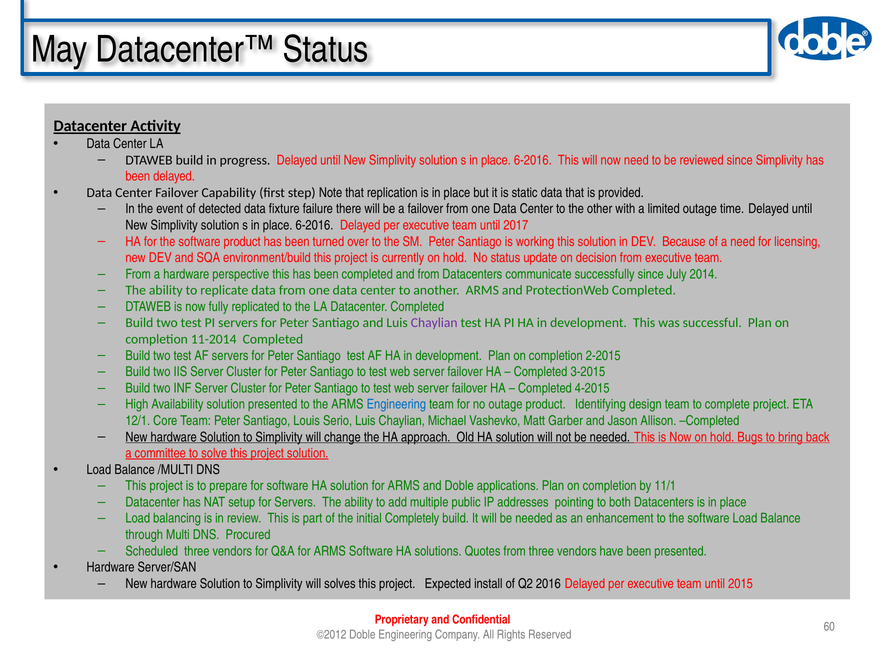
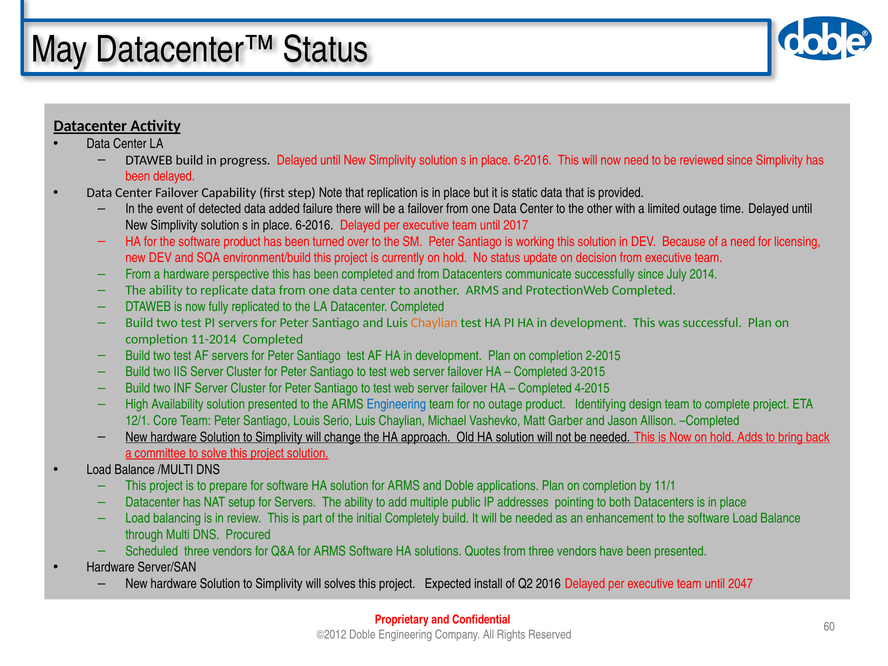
fixture: fixture -> added (284, 209)
Chaylian colour: purple -> orange (434, 323)
Bugs: Bugs -> Adds (750, 437)
2015: 2015 -> 2047 (741, 584)
